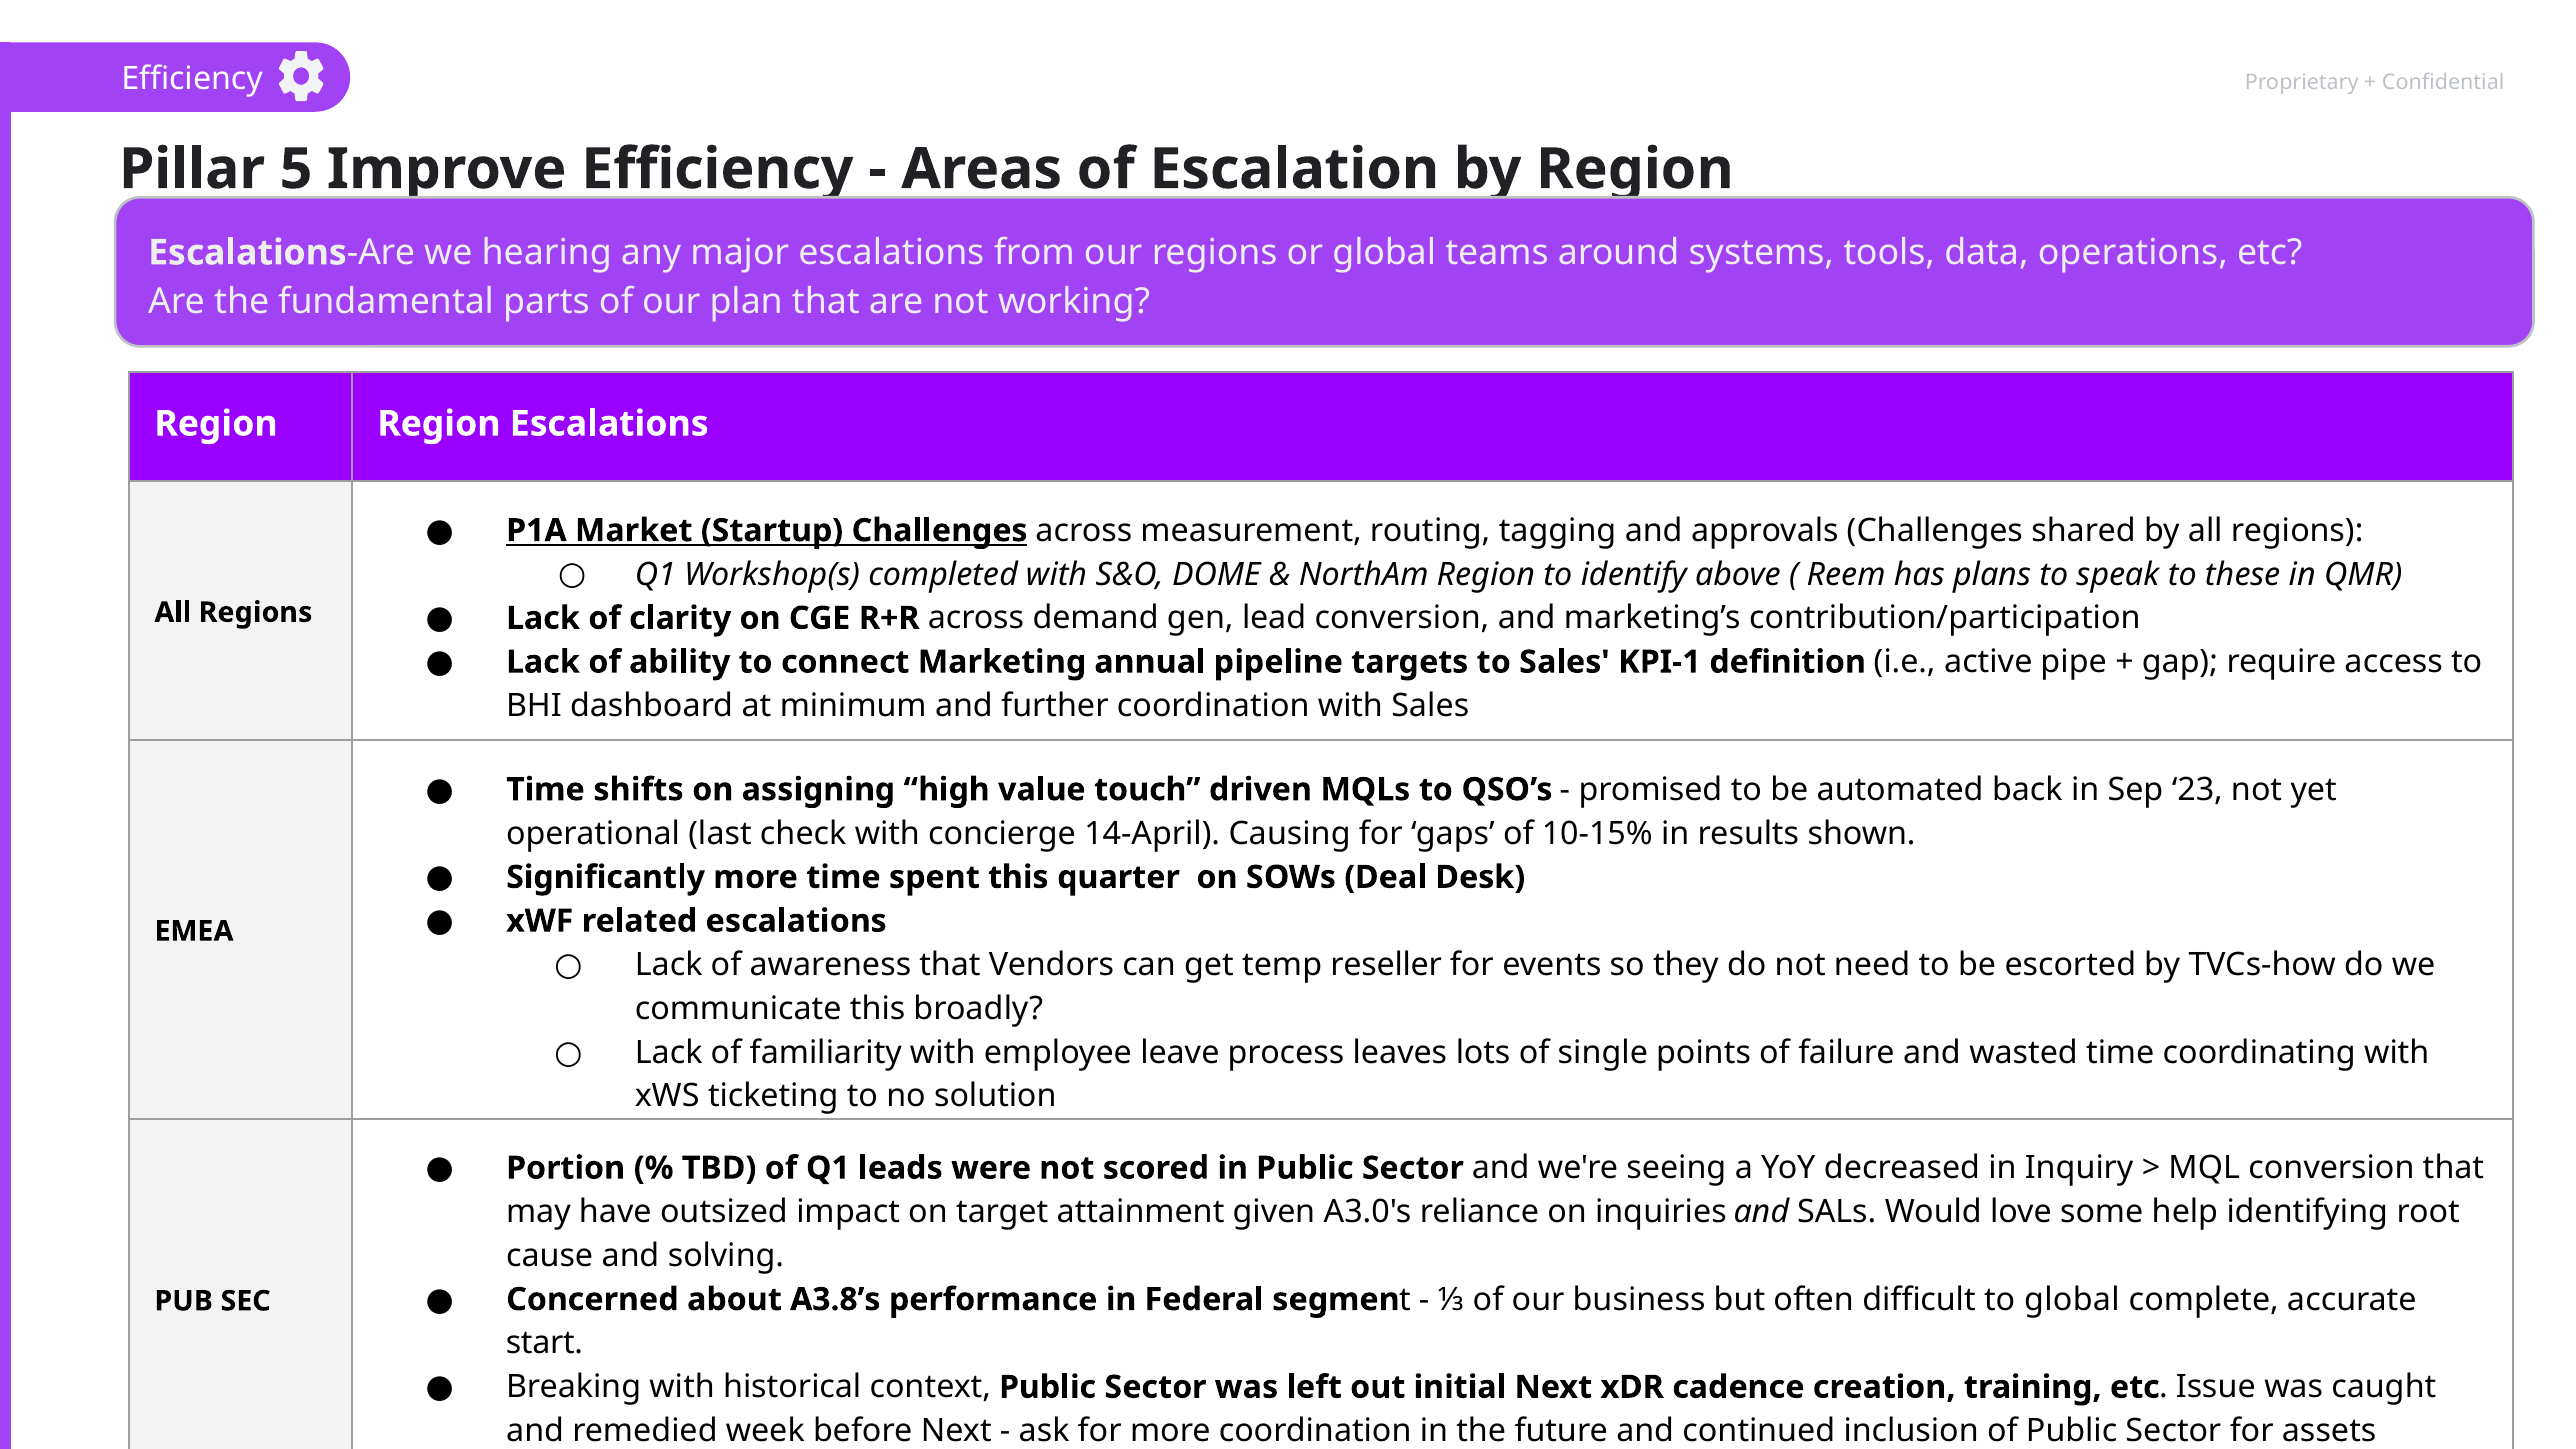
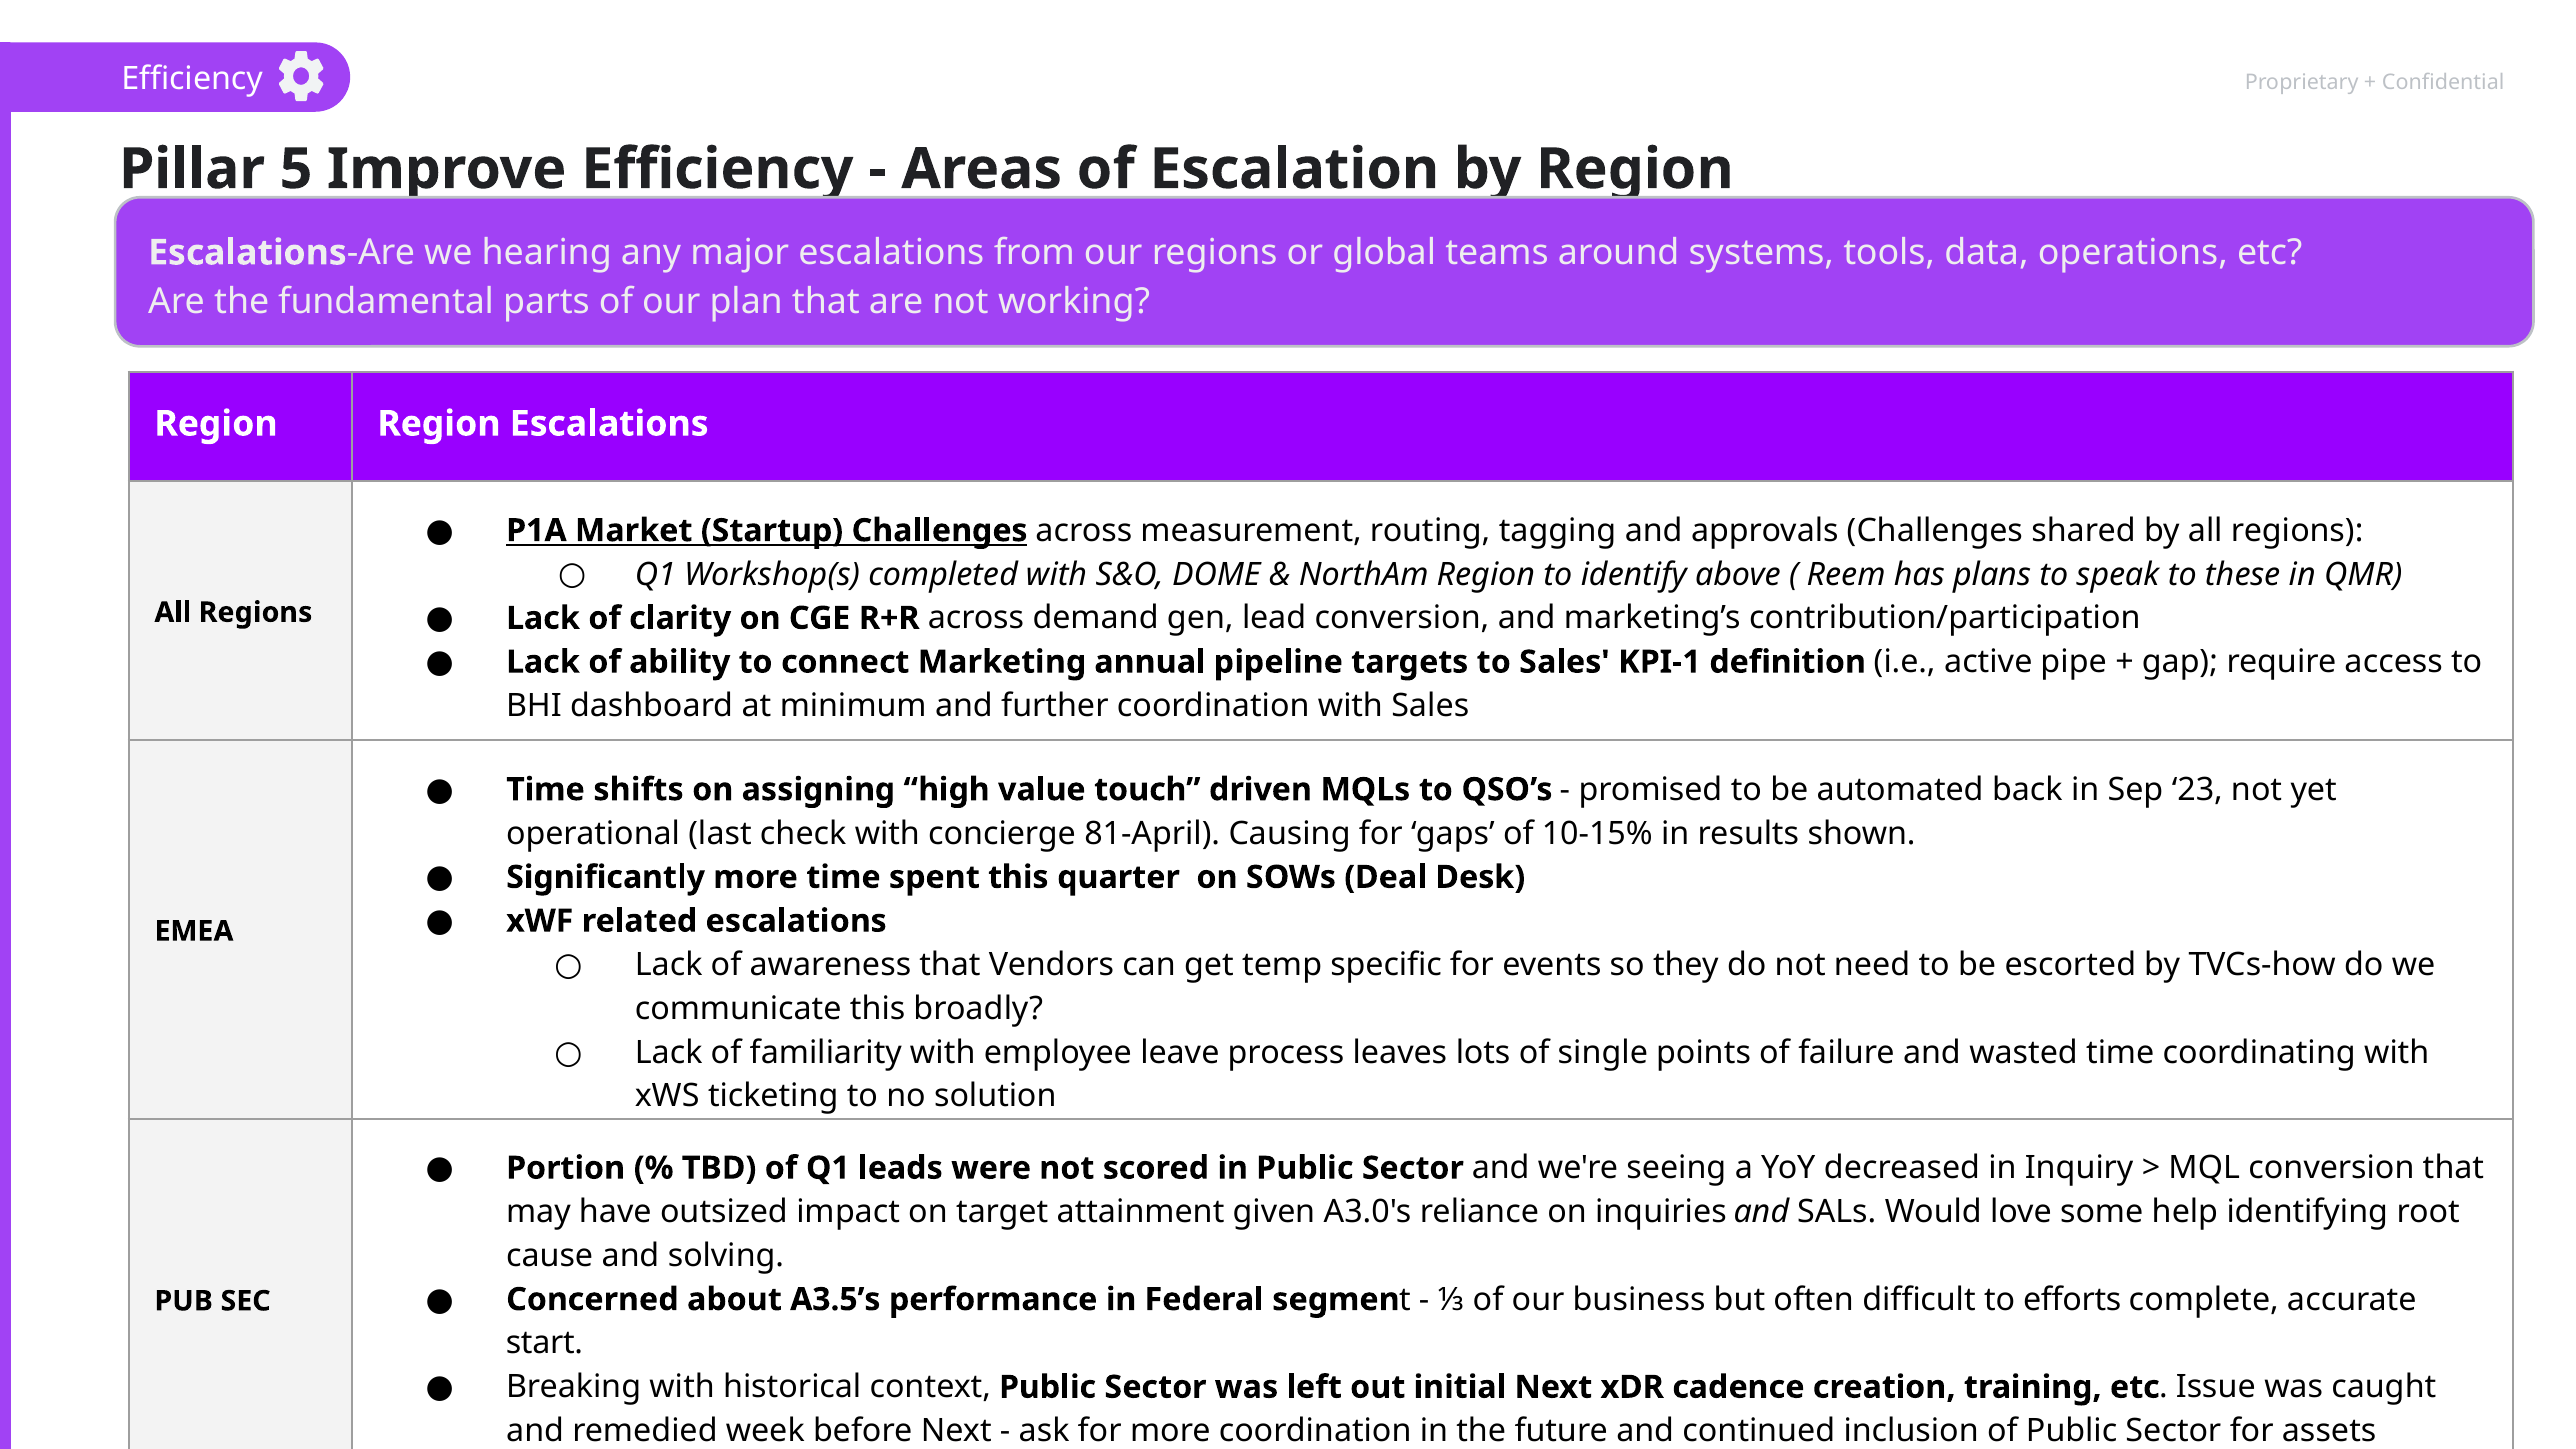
14-April: 14-April -> 81-April (1152, 833)
reseller: reseller -> specific (1386, 965)
A3.8’s: A3.8’s -> A3.5’s (835, 1300)
to global: global -> efforts (2072, 1300)
